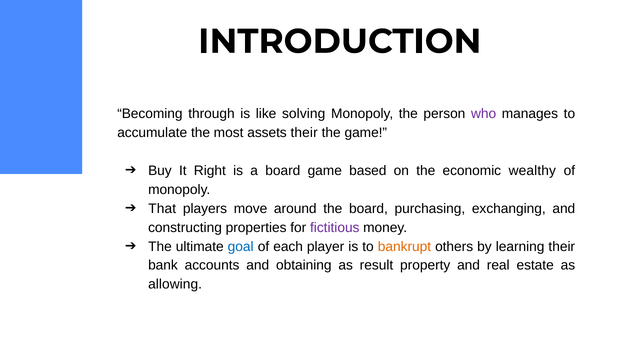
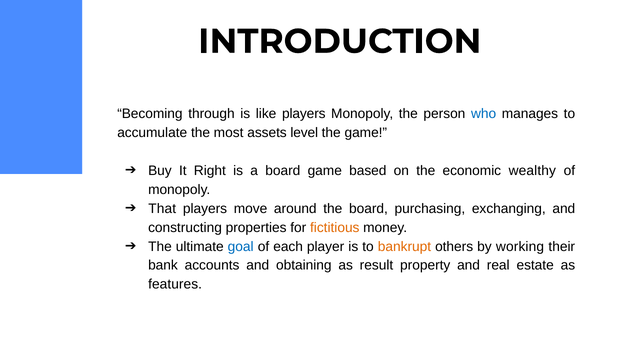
like solving: solving -> players (304, 114)
who colour: purple -> blue (484, 114)
assets their: their -> level (304, 133)
fictitious colour: purple -> orange (335, 227)
learning: learning -> working (520, 246)
allowing: allowing -> features (175, 284)
